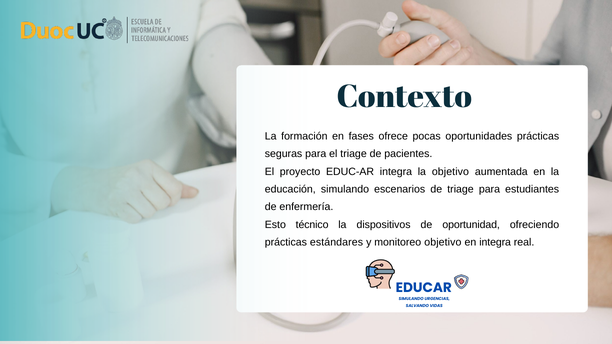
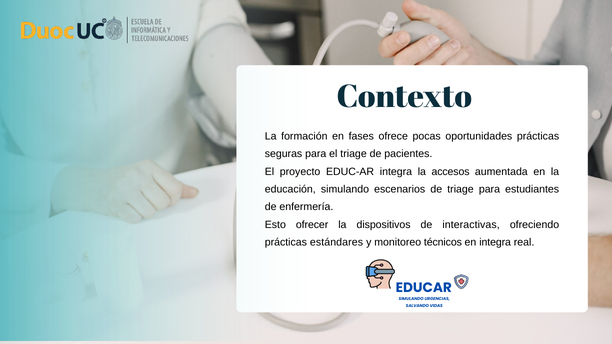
la objetivo: objetivo -> accesos (451, 172)
técnico: técnico -> ofrecer (312, 225)
oportunidad: oportunidad -> interactivas (471, 225)
monitoreo objetivo: objetivo -> técnicos (443, 242)
